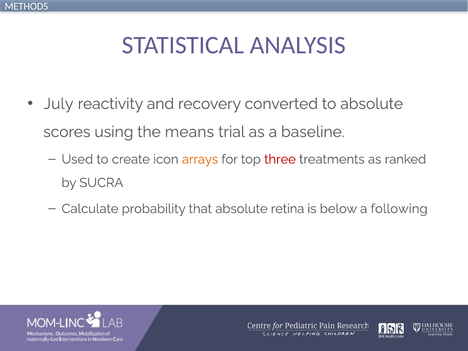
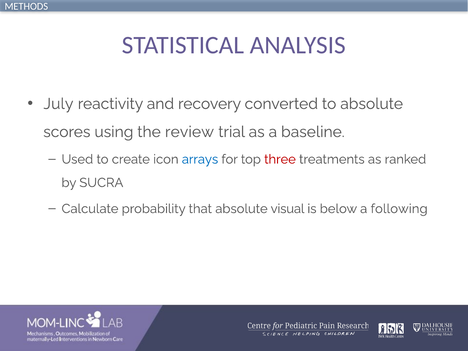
means: means -> review (189, 132)
arrays colour: orange -> blue (200, 159)
retina: retina -> visual (288, 209)
